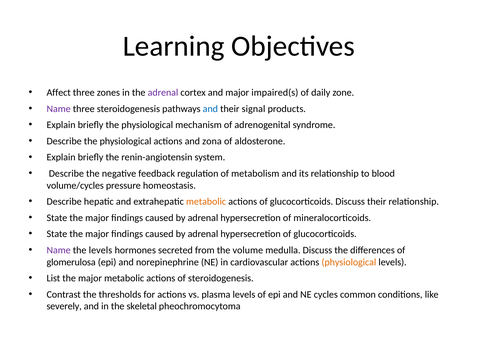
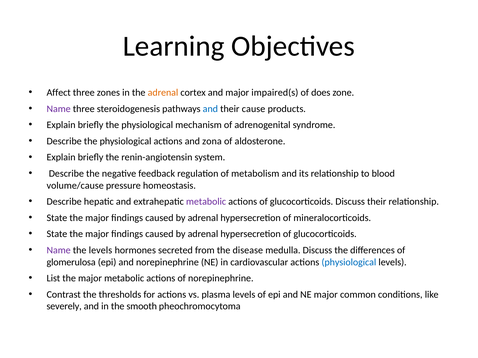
adrenal colour: purple -> orange (163, 93)
daily: daily -> does (321, 93)
signal: signal -> cause (254, 109)
volume/cycles: volume/cycles -> volume/cause (75, 186)
metabolic colour: orange -> purple (206, 202)
volume: volume -> disease (248, 250)
physiological colour: orange -> blue (349, 262)
of steroidogenesis: steroidogenesis -> norepinephrine (221, 279)
NE cycles: cycles -> major (326, 295)
skeletal: skeletal -> smooth (142, 307)
